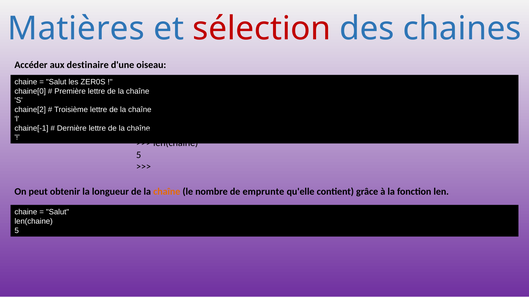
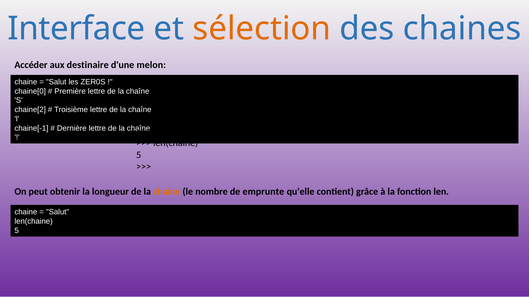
Matières: Matières -> Interface (76, 29)
sélection colour: red -> orange (262, 29)
oiseau: oiseau -> melon (151, 65)
